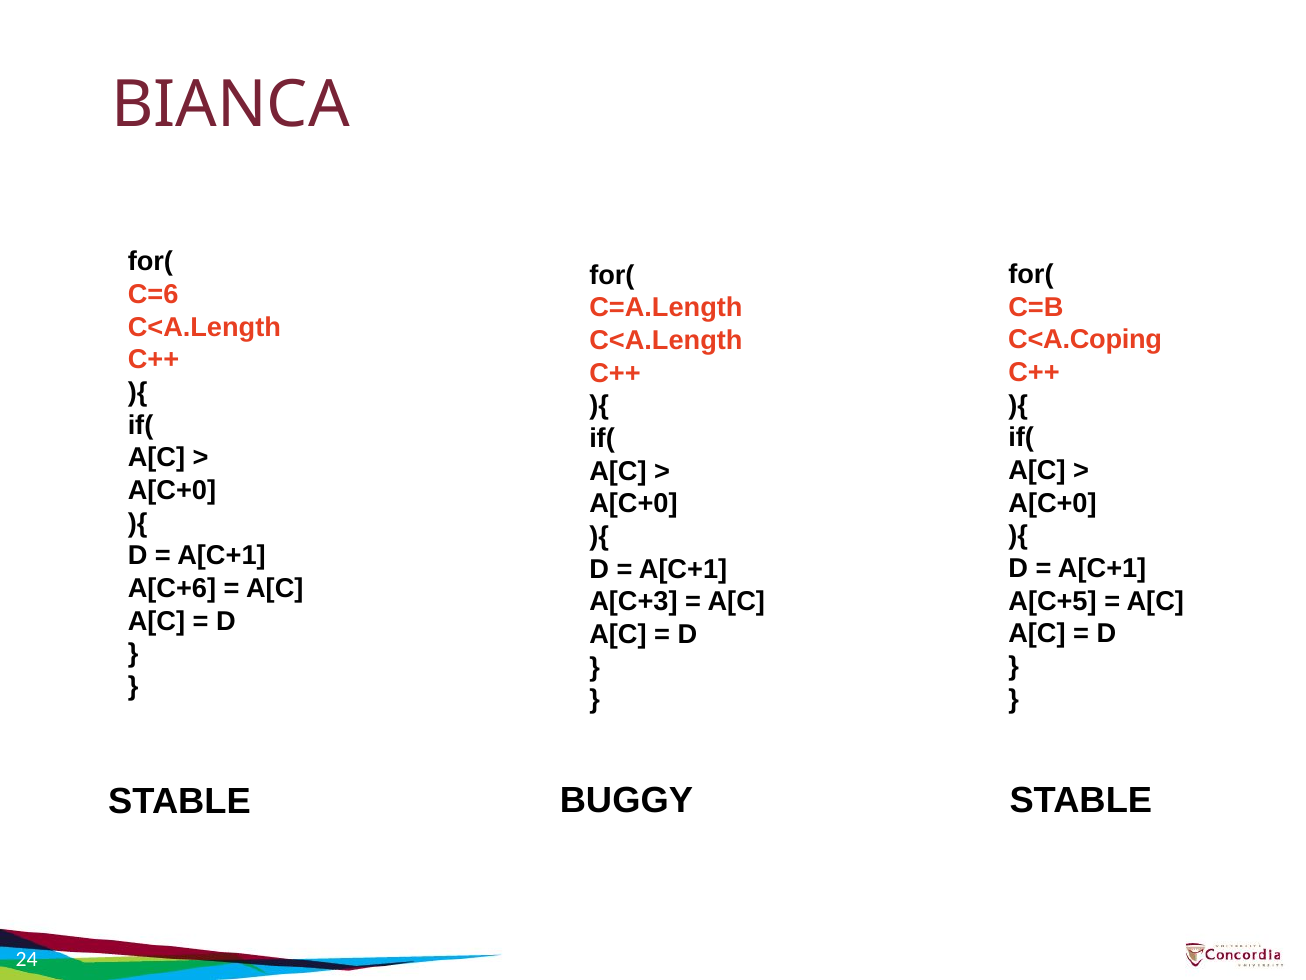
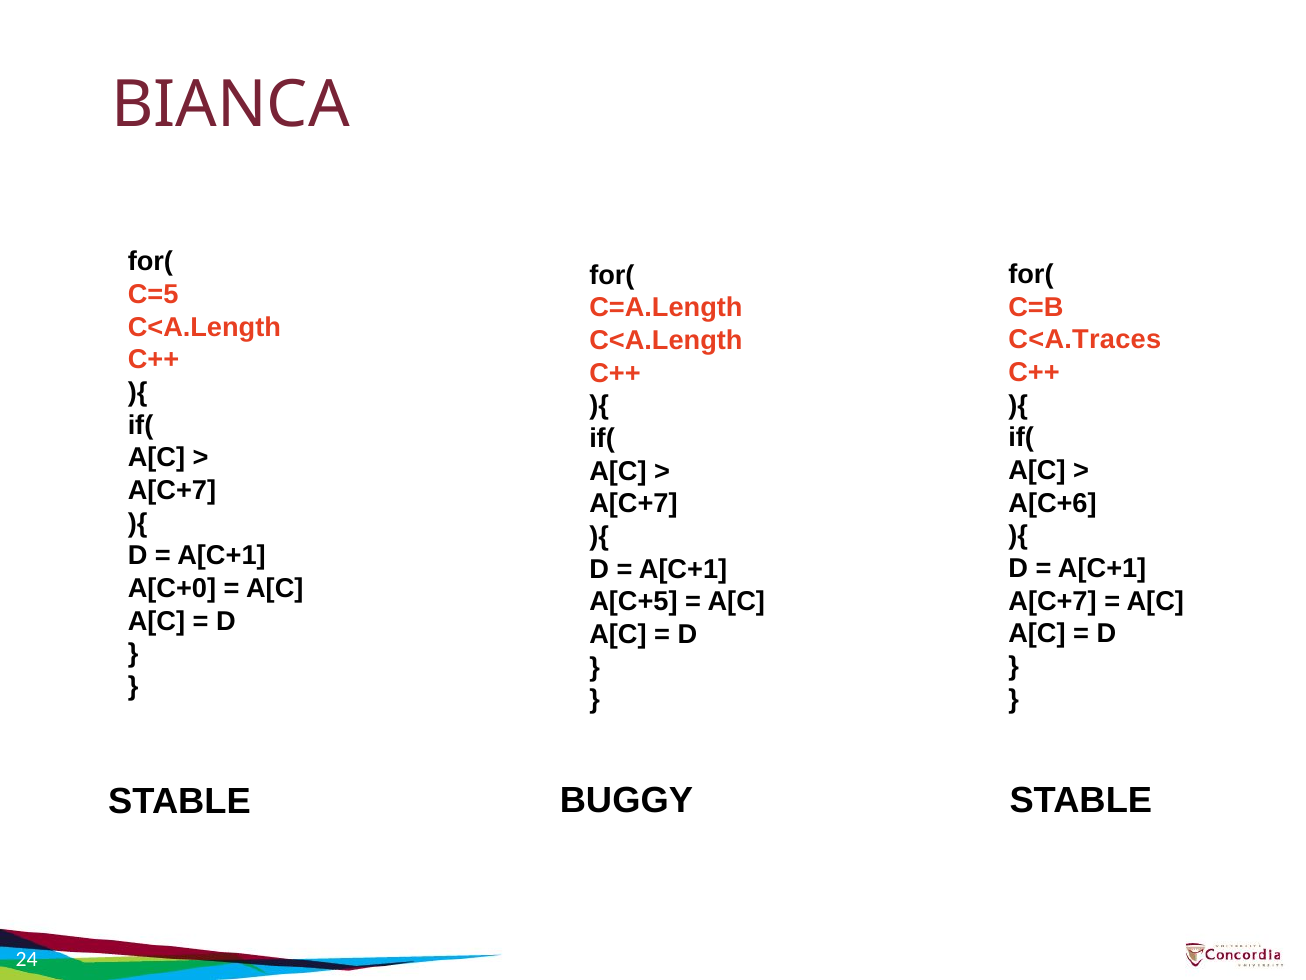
C=6: C=6 -> C=5 (153, 294)
C<A.Coping: C<A.Coping -> C<A.Traces (1085, 340)
A[C+0: A[C+0 -> A[C+7 (172, 490)
A[C+0: A[C+0 -> A[C+6 (1053, 503)
A[C+0: A[C+0 -> A[C+7 (633, 504)
A[C+6: A[C+6 -> A[C+0 (172, 588)
A[C+5: A[C+5 -> A[C+7 (1053, 601)
A[C+3: A[C+3 -> A[C+5 (633, 601)
